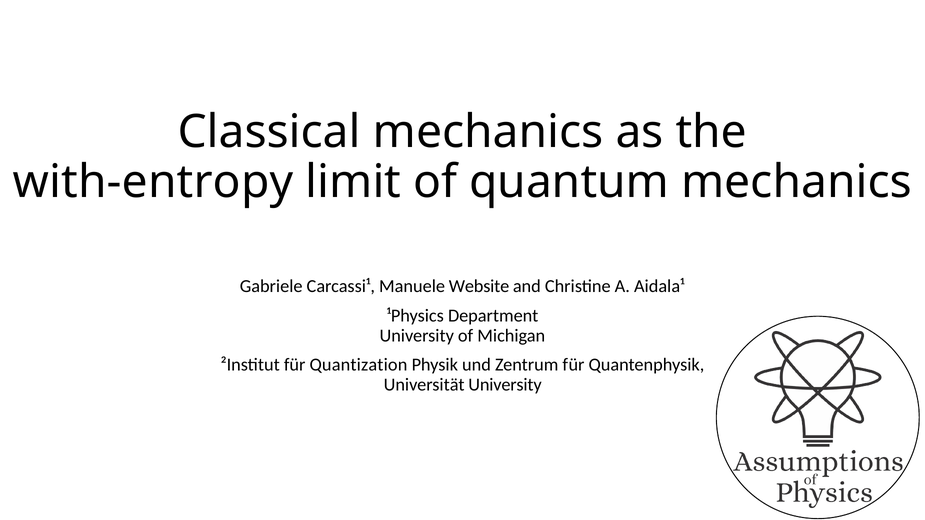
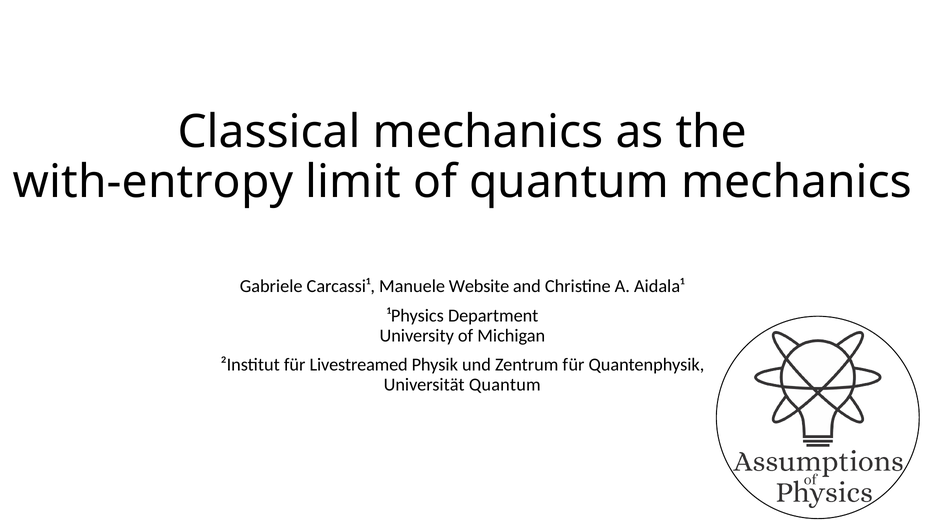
Quantization: Quantization -> Livestreamed (359, 365)
Universität University: University -> Quantum (505, 385)
